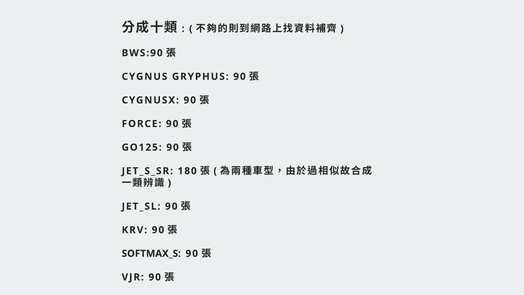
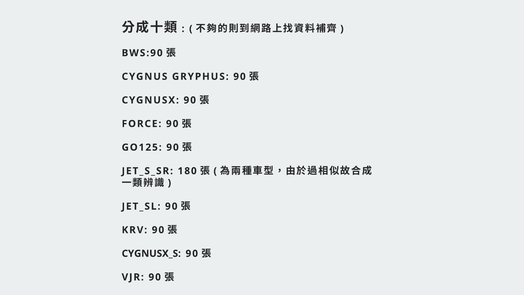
SOFTMAX_S: SOFTMAX_S -> CYGNUSX_S (151, 253)
